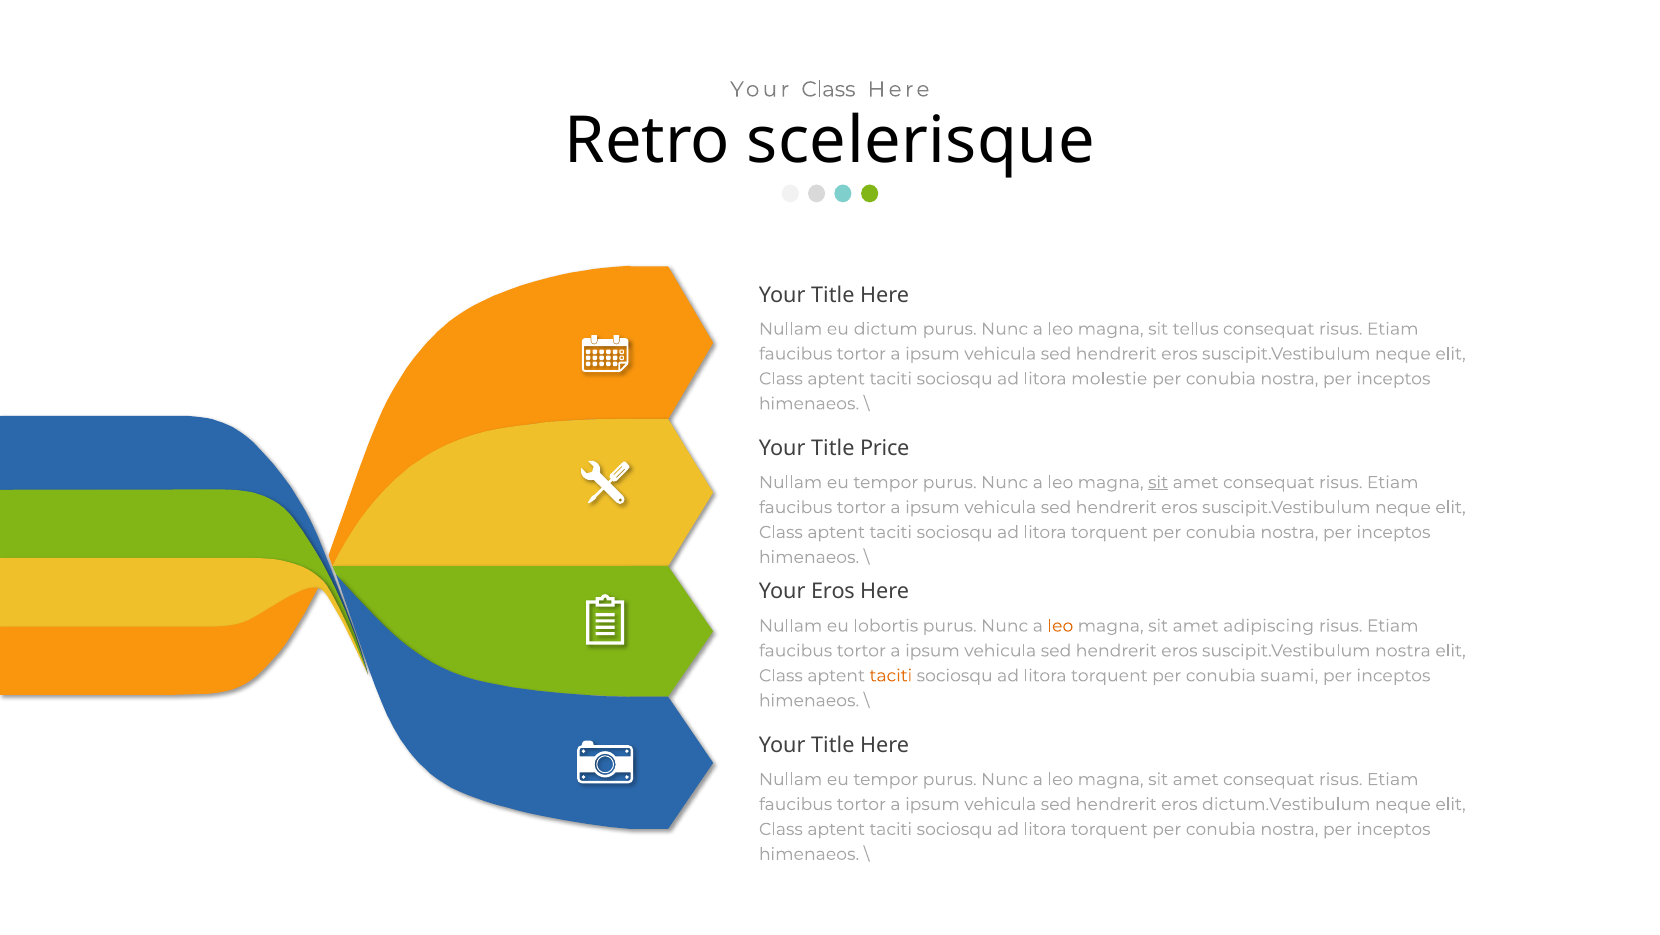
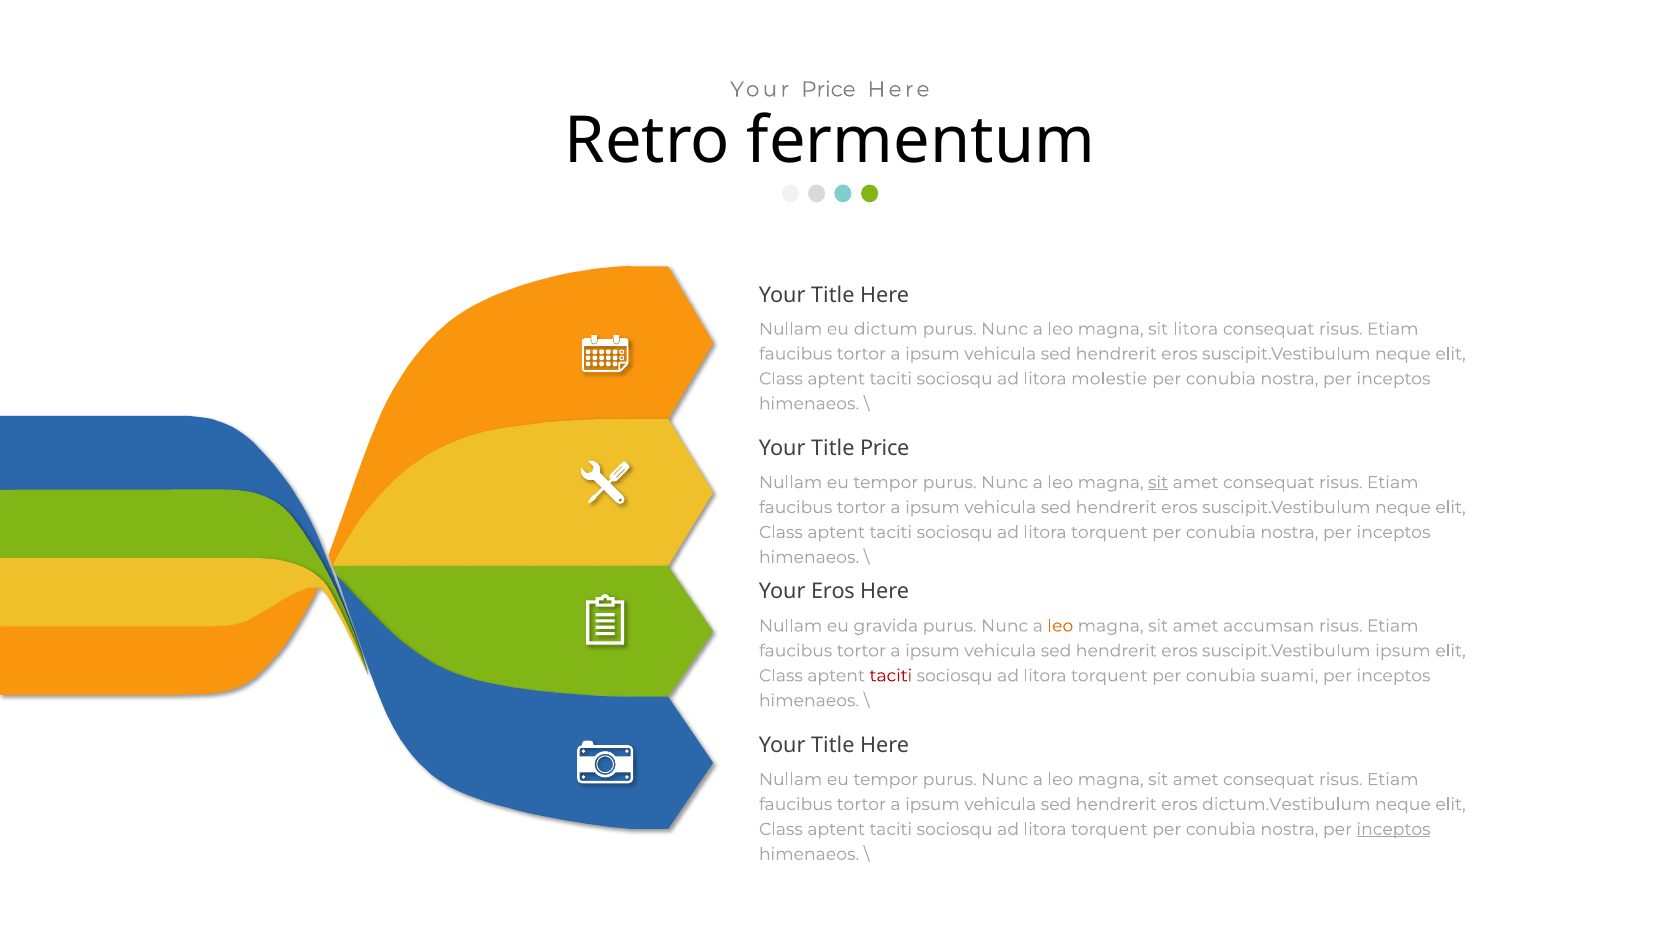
Your Class: Class -> Price (828, 89)
scelerisque: scelerisque -> fermentum (921, 141)
sit tellus: tellus -> litora (1196, 329)
lobortis: lobortis -> gravida (886, 626)
adipiscing: adipiscing -> accumsan (1269, 626)
suscipit.Vestibulum nostra: nostra -> ipsum (1403, 651)
taciti colour: orange -> red (891, 676)
inceptos underline: none -> present (1394, 829)
